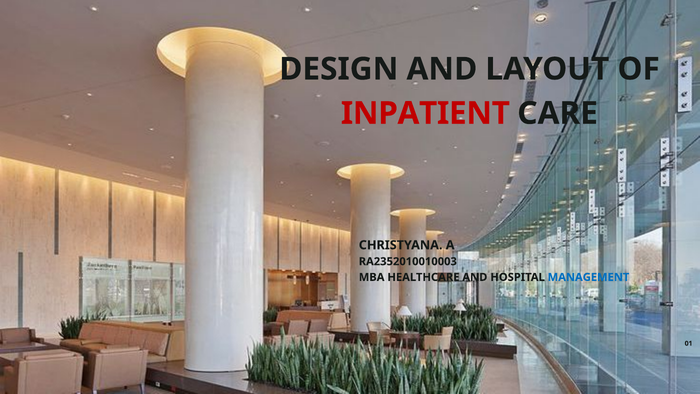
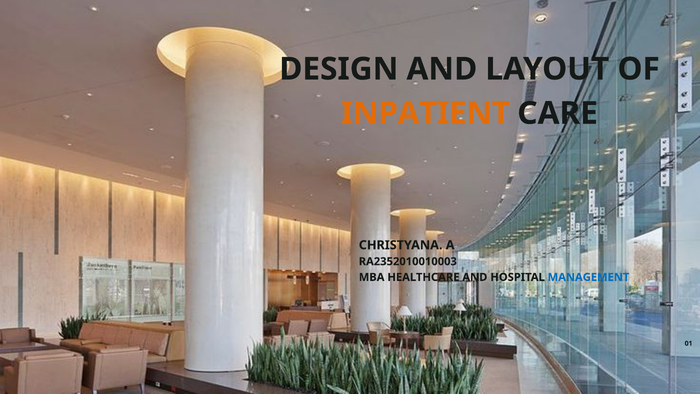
INPATIENT colour: red -> orange (425, 113)
